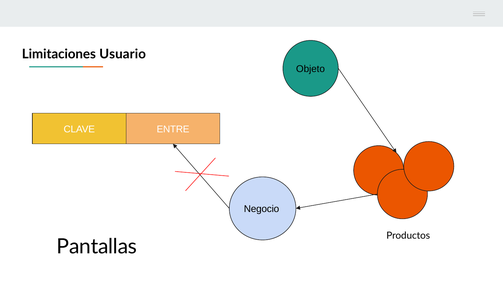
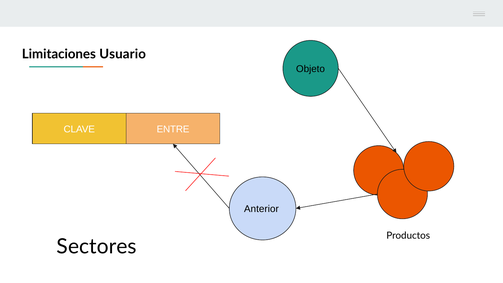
Negocio: Negocio -> Anterior (261, 209)
Pantallas: Pantallas -> Sectores (97, 247)
